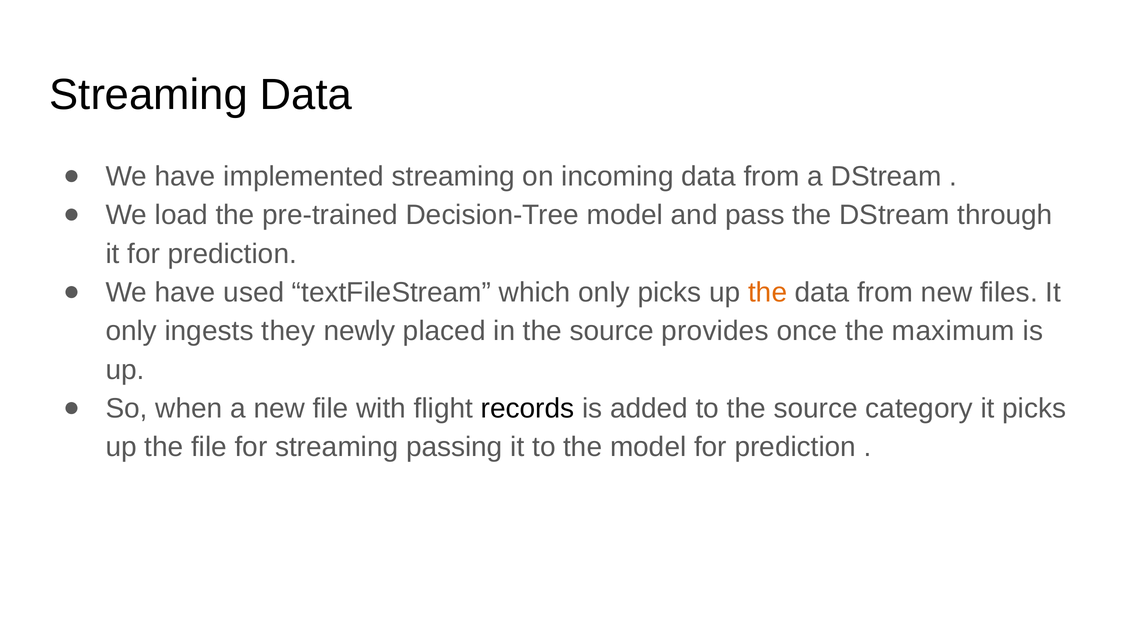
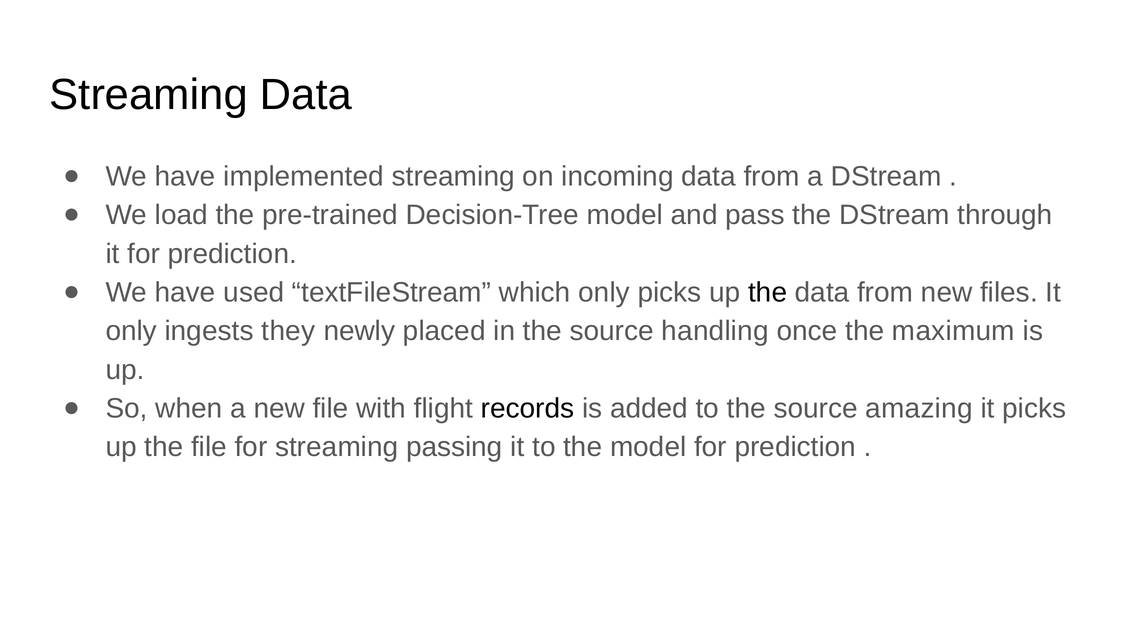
the colour: orange -> black (768, 293)
provides: provides -> handling (715, 331)
category: category -> amazing (919, 409)
